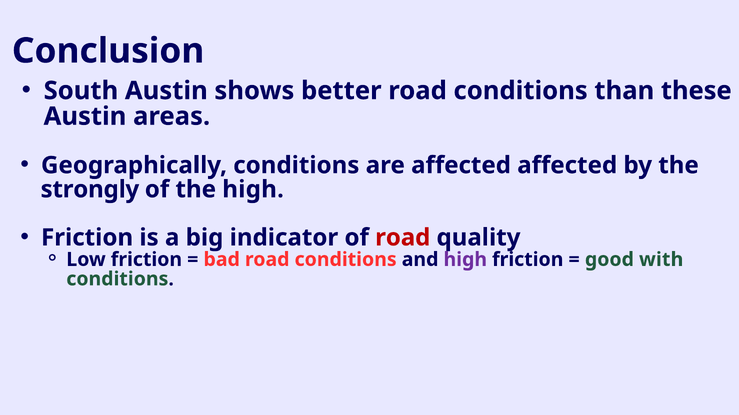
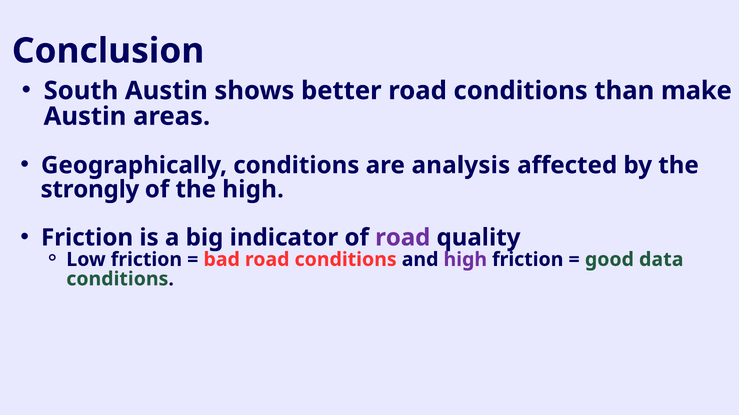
these: these -> make (696, 91)
are affected: affected -> analysis (461, 166)
road colour: red -> purple (403, 238)
with: with -> data (661, 260)
